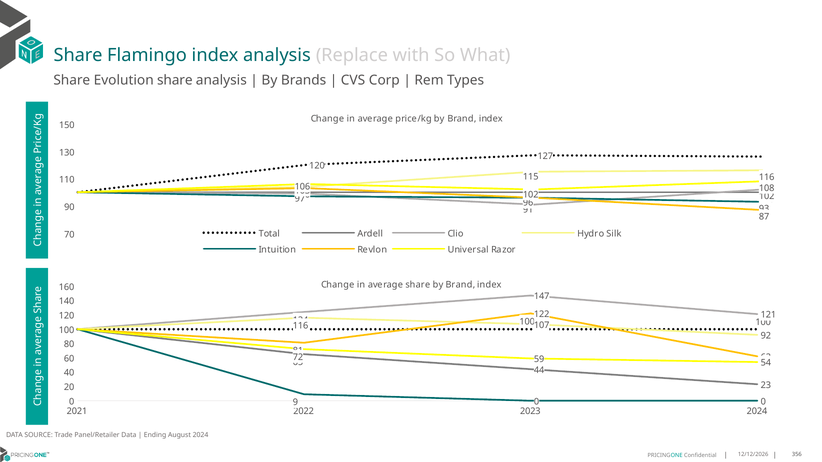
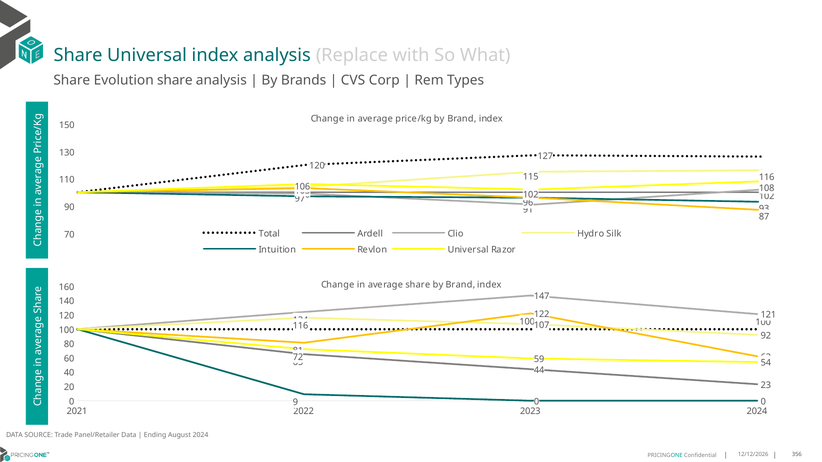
Share Flamingo: Flamingo -> Universal (147, 55)
